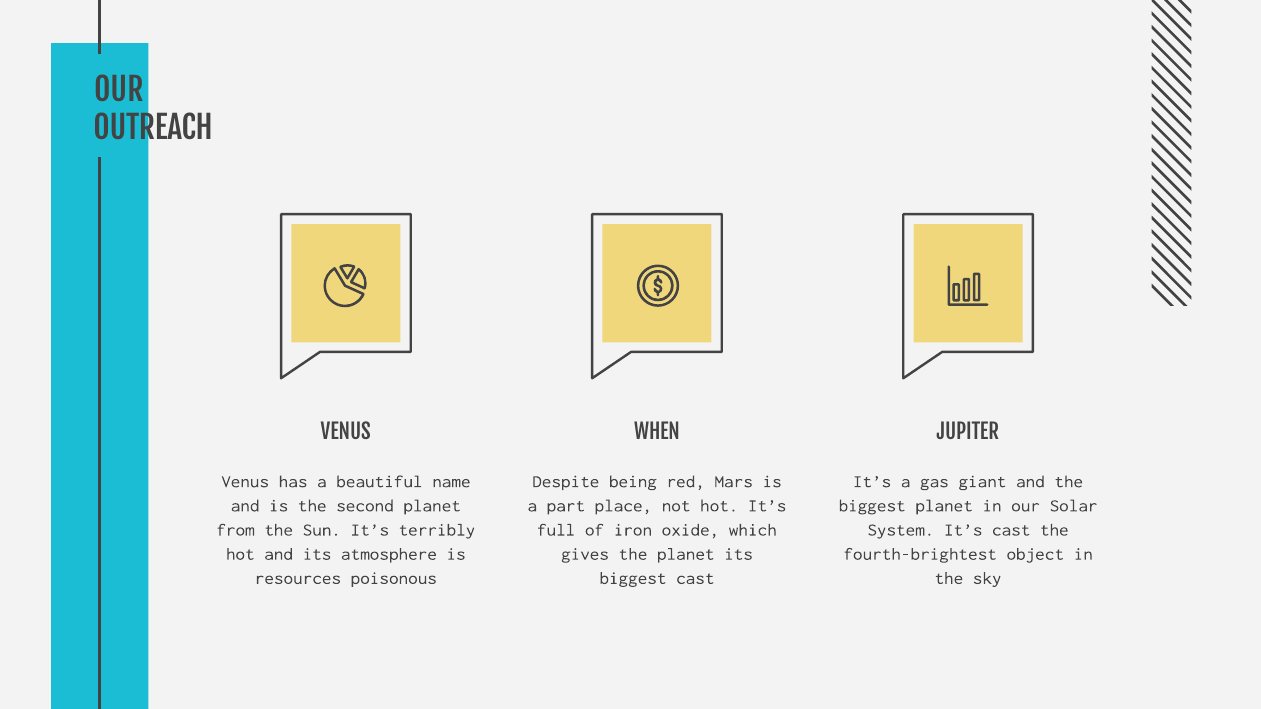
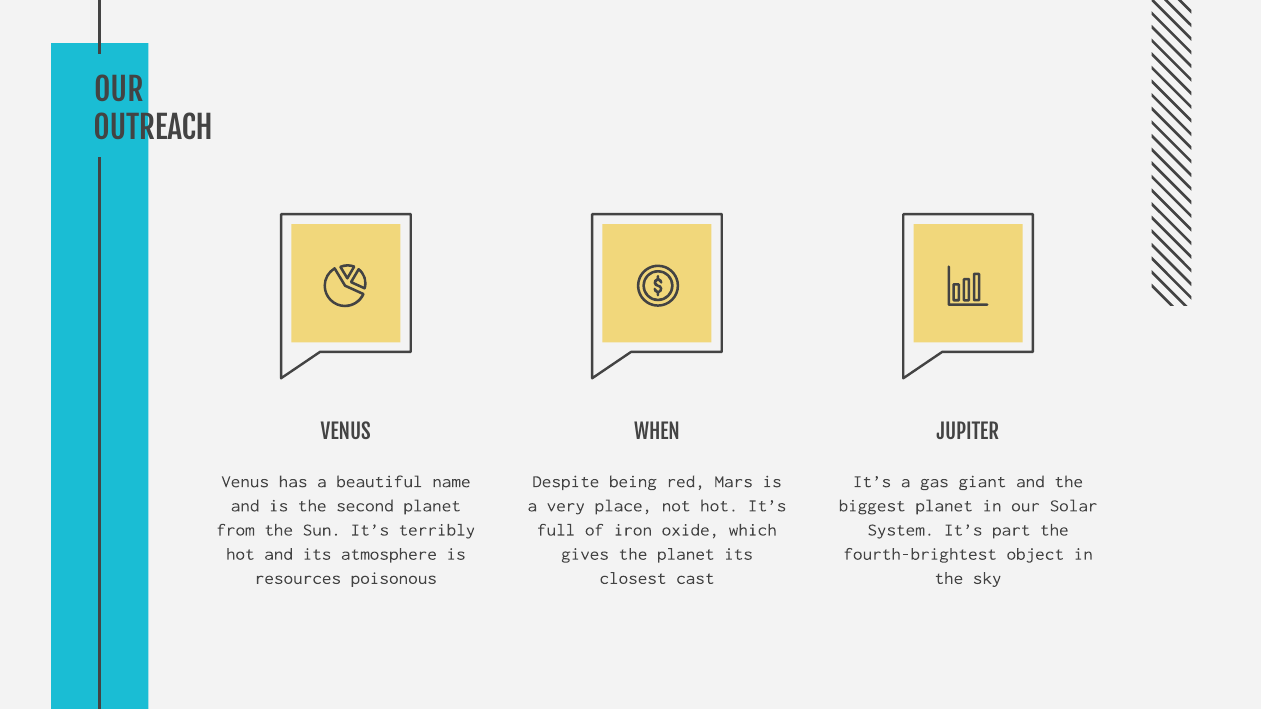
part: part -> very (566, 506)
It’s cast: cast -> part (1011, 530)
biggest: biggest -> closest (633, 578)
